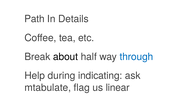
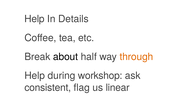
Path: Path -> Help (34, 19)
through colour: blue -> orange (136, 56)
indicating: indicating -> workshop (100, 75)
mtabulate: mtabulate -> consistent (48, 87)
